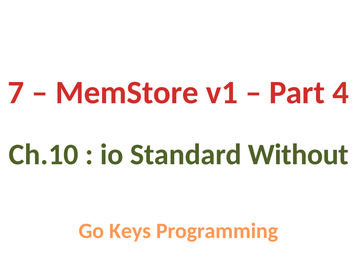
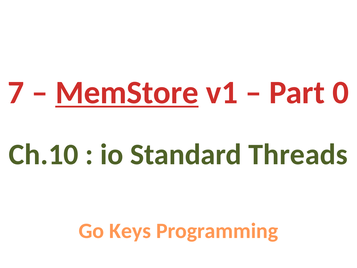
MemStore underline: none -> present (127, 92)
4: 4 -> 0 (341, 92)
Without: Without -> Threads (298, 154)
